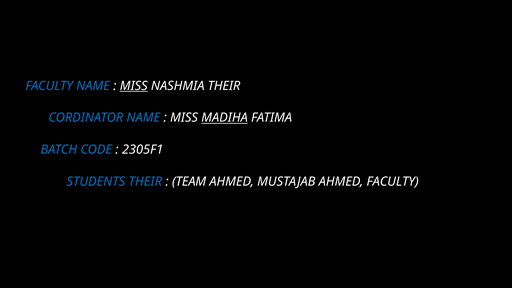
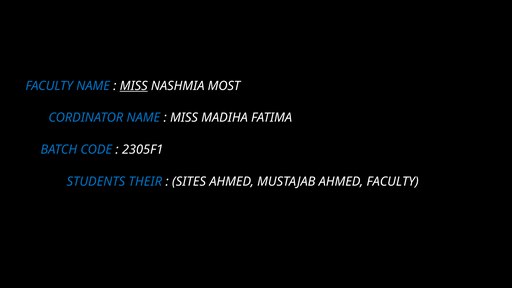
NASHMIA THEIR: THEIR -> MOST (224, 86)
MADIHA underline: present -> none (225, 118)
TEAM: TEAM -> SITES (189, 182)
